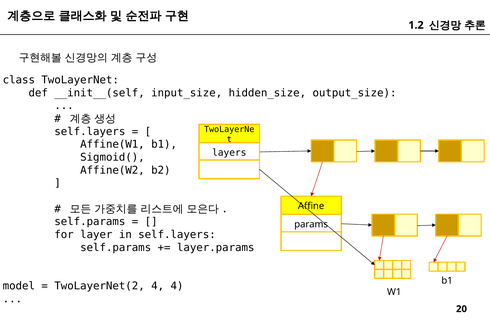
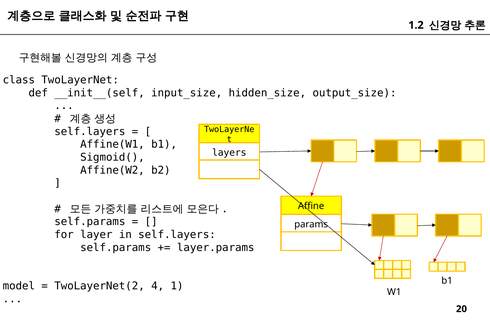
4 4: 4 -> 1 (177, 286)
